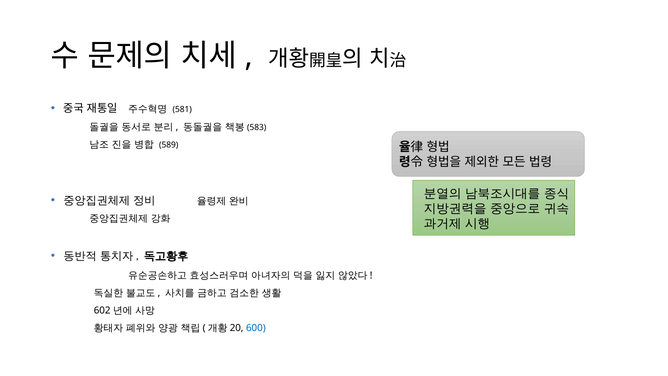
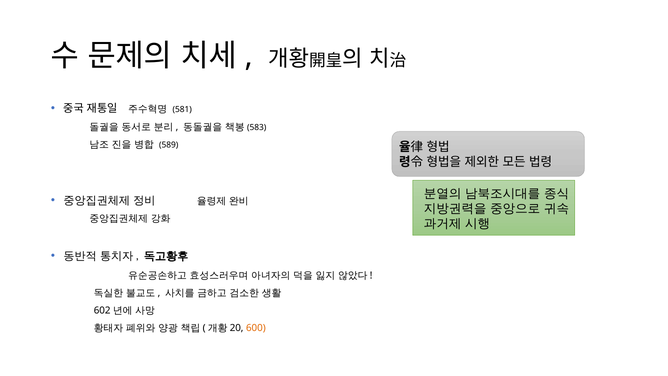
600 colour: blue -> orange (256, 328)
